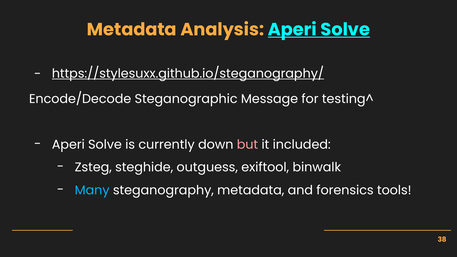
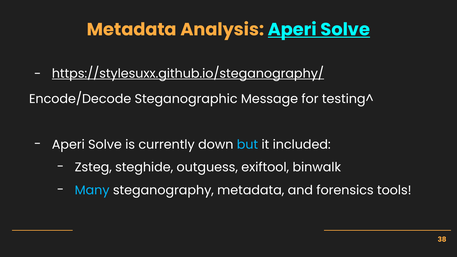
but colour: pink -> light blue (247, 145)
